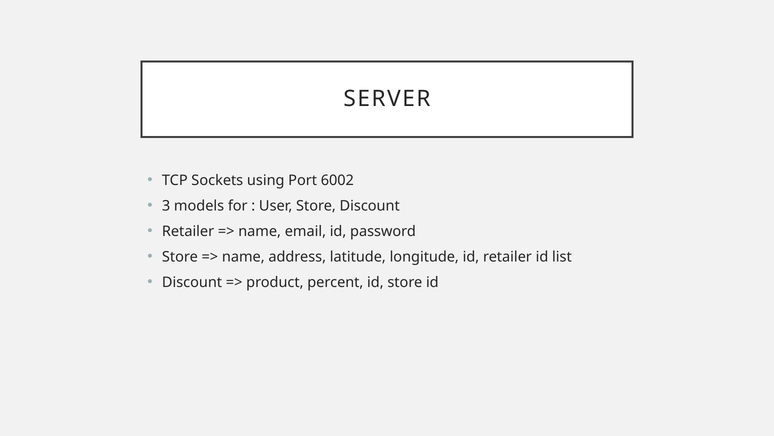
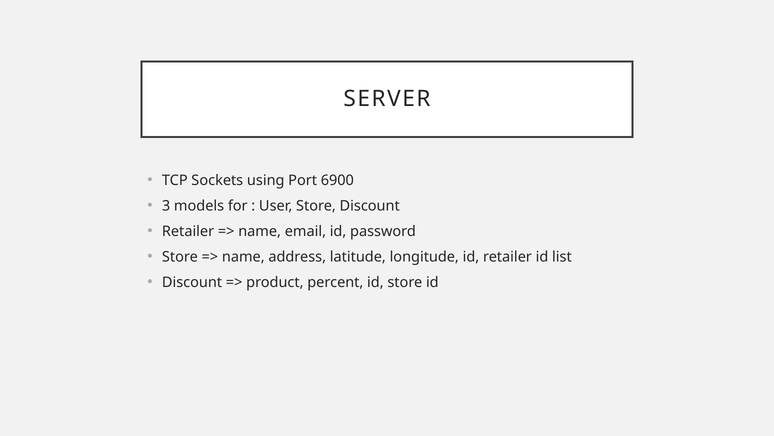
6002: 6002 -> 6900 (337, 180)
